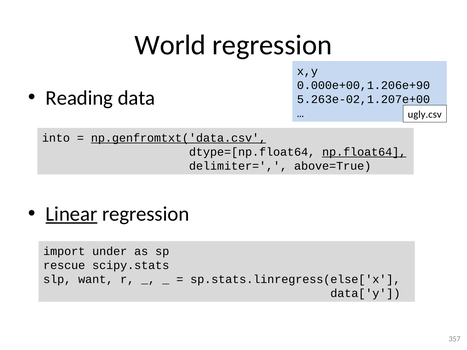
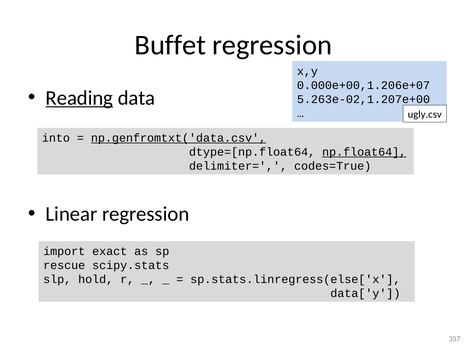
World: World -> Buffet (170, 45)
0.000e+00,1.206e+90: 0.000e+00,1.206e+90 -> 0.000e+00,1.206e+07 (363, 85)
Reading underline: none -> present (79, 98)
above=True: above=True -> codes=True (333, 166)
Linear underline: present -> none (71, 214)
under: under -> exact (110, 251)
want: want -> hold (96, 279)
